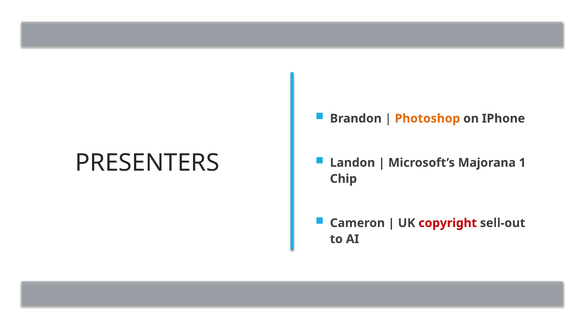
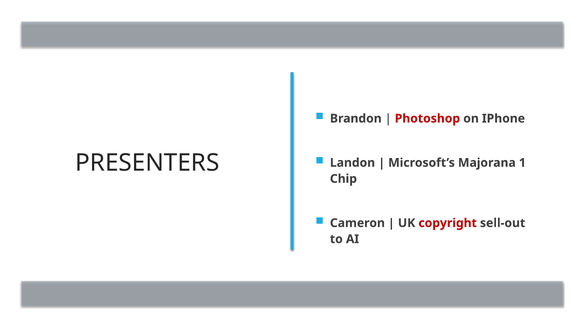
Photoshop colour: orange -> red (427, 119)
